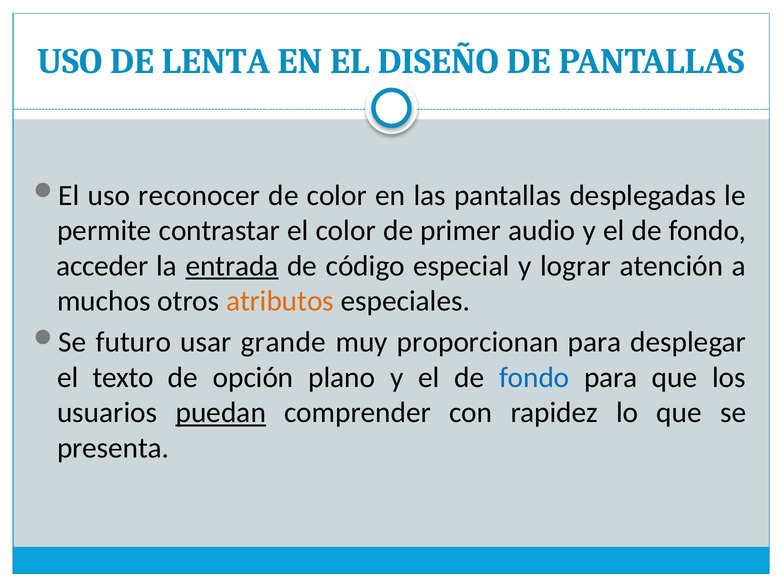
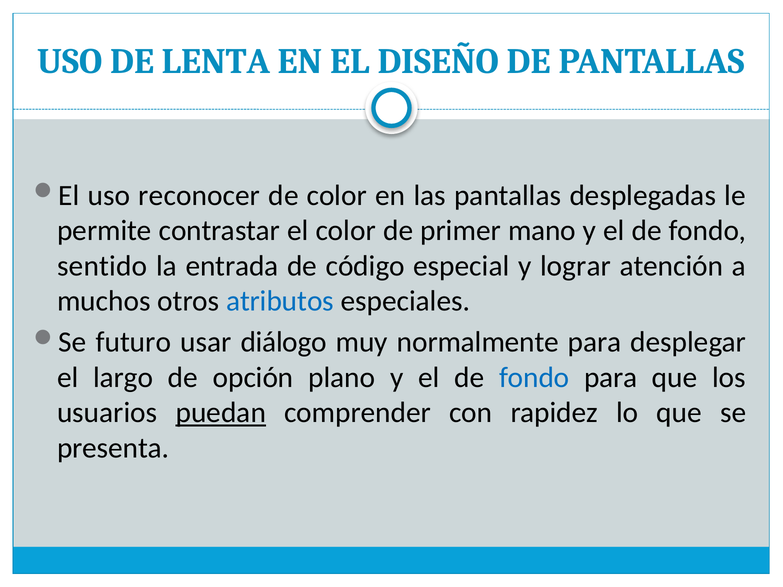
audio: audio -> mano (542, 231)
acceder: acceder -> sentido (102, 266)
entrada underline: present -> none (232, 266)
atributos colour: orange -> blue (280, 301)
grande: grande -> diálogo (284, 342)
proporcionan: proporcionan -> normalmente (478, 342)
texto: texto -> largo (123, 378)
